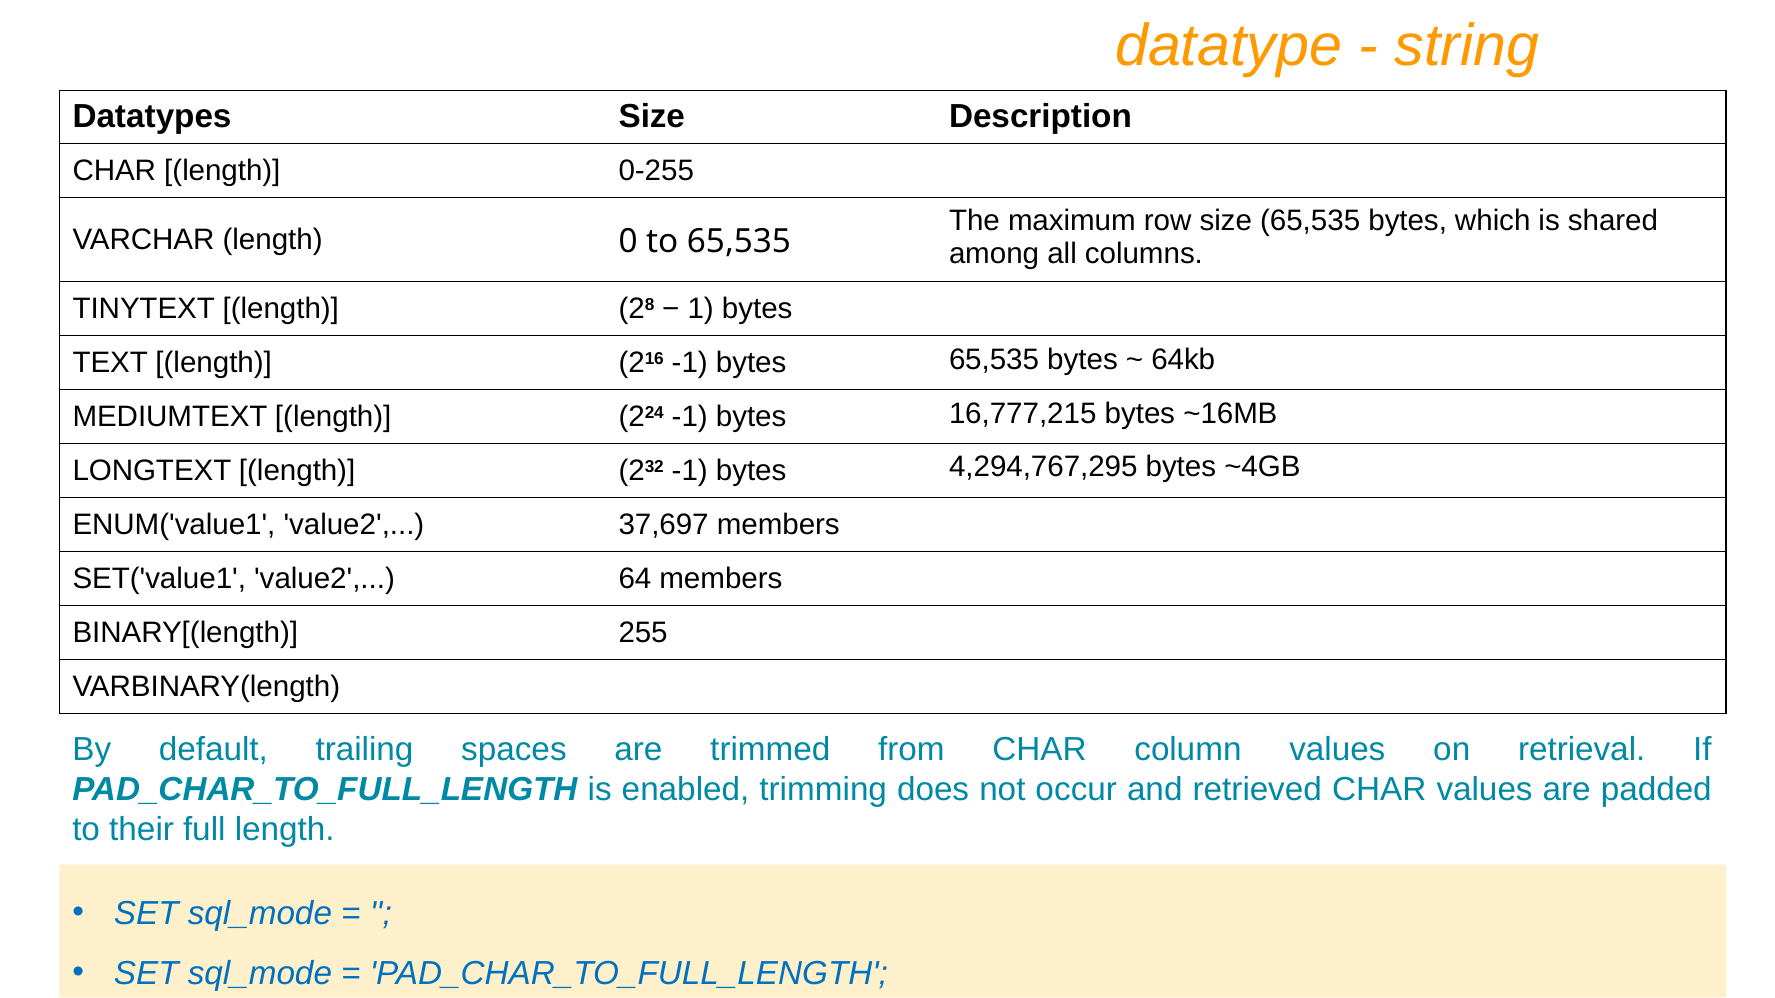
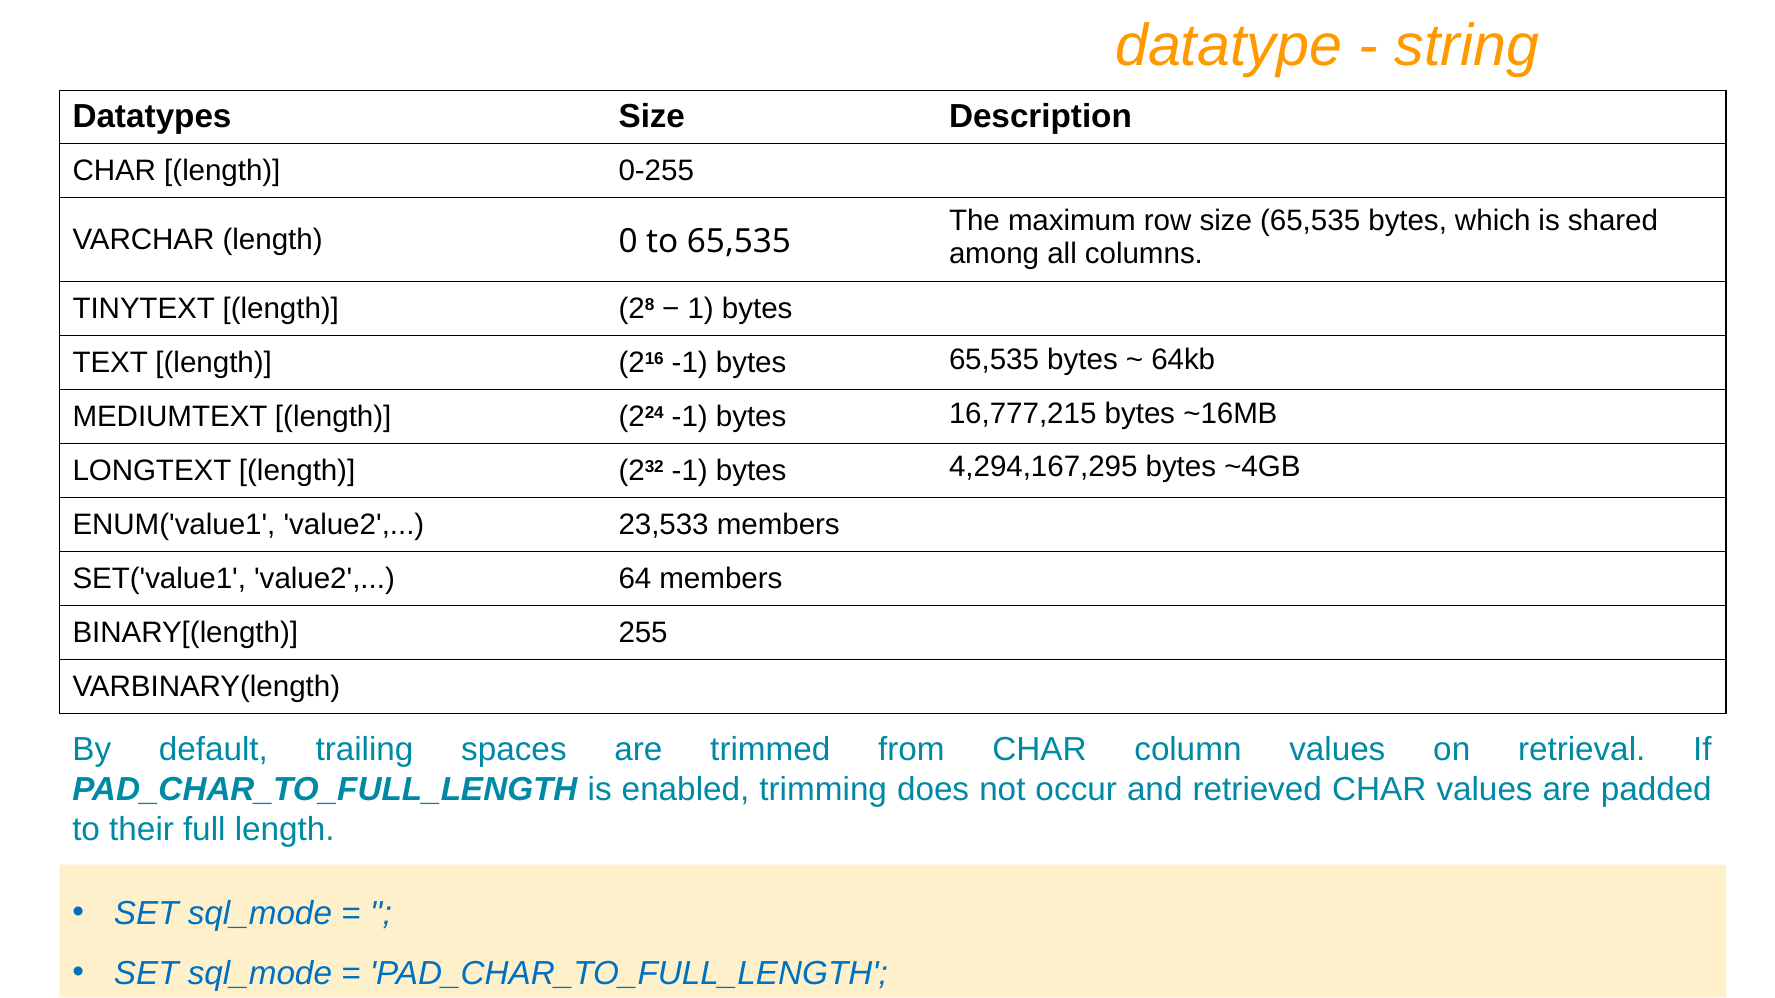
4,294,767,295: 4,294,767,295 -> 4,294,167,295 (1043, 467)
37,697: 37,697 -> 23,533 (664, 525)
